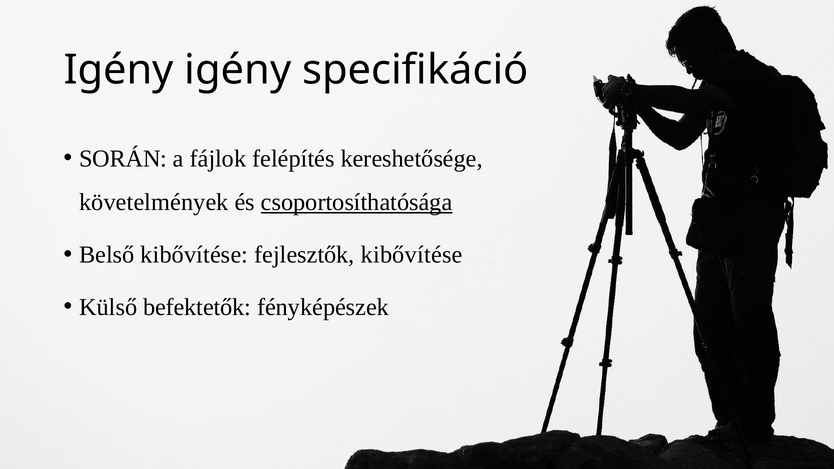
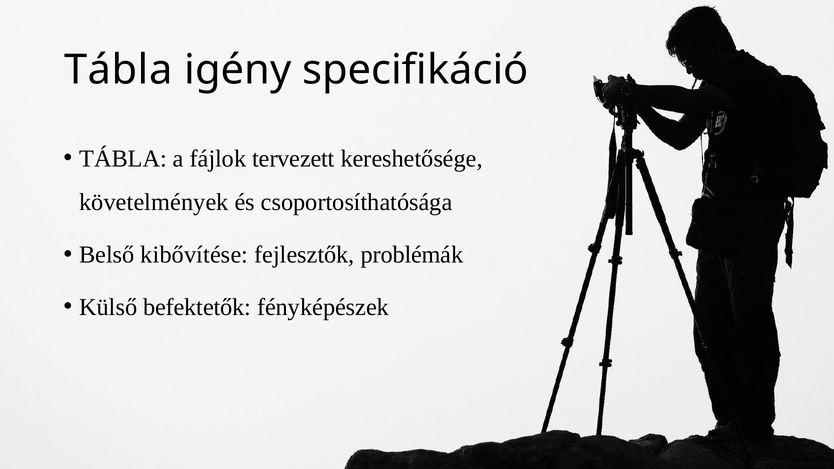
Igény: Igény -> Tábla (118, 70)
SORÁN: SORÁN -> TÁBLA (123, 159)
felépítés: felépítés -> tervezett (293, 159)
csoportosíthatósága underline: present -> none (357, 202)
fejlesztők kibővítése: kibővítése -> problémák (412, 255)
